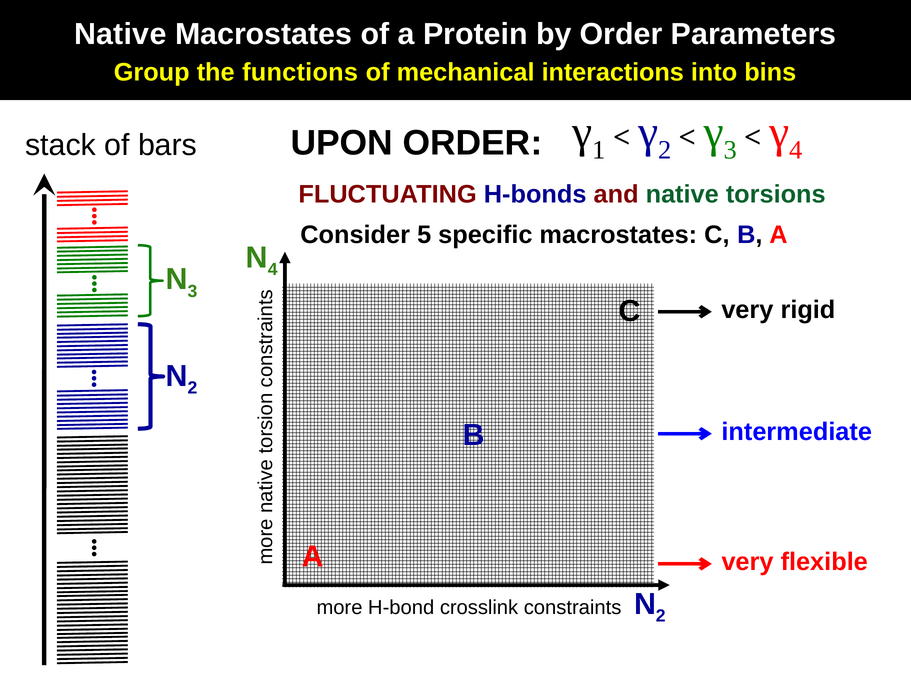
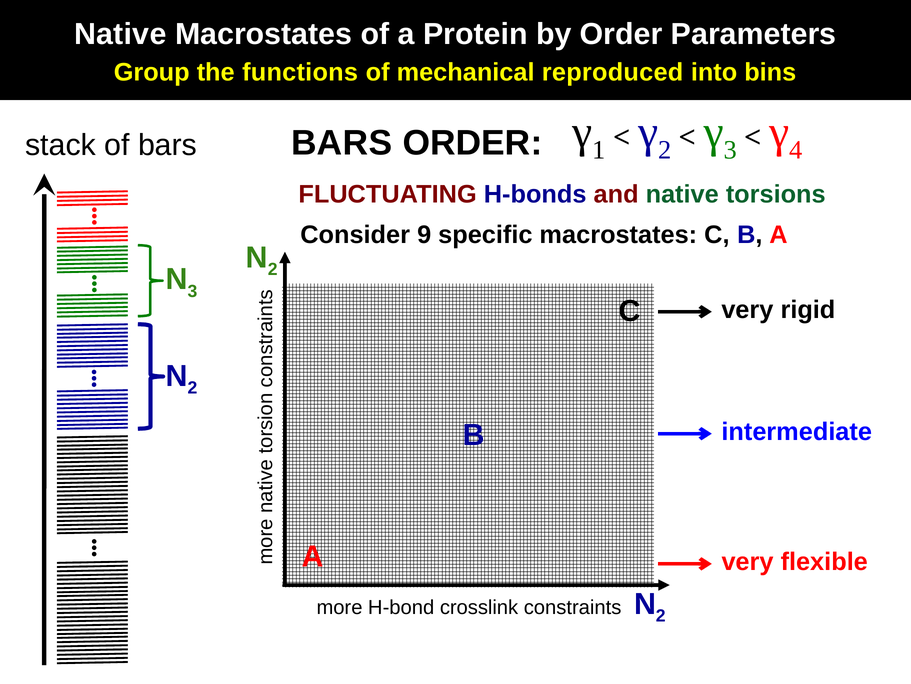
interactions: interactions -> reproduced (613, 72)
UPON: UPON -> BARS (342, 143)
5: 5 -> 9 (424, 235)
4: 4 -> 2 (273, 269)
